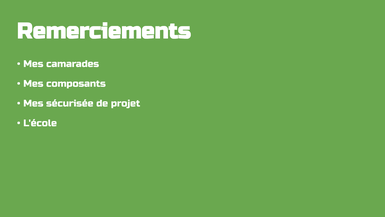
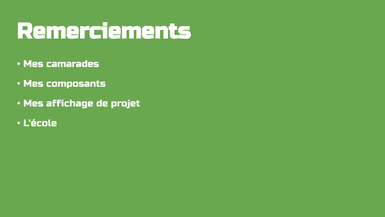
sécurisée: sécurisée -> affichage (70, 103)
